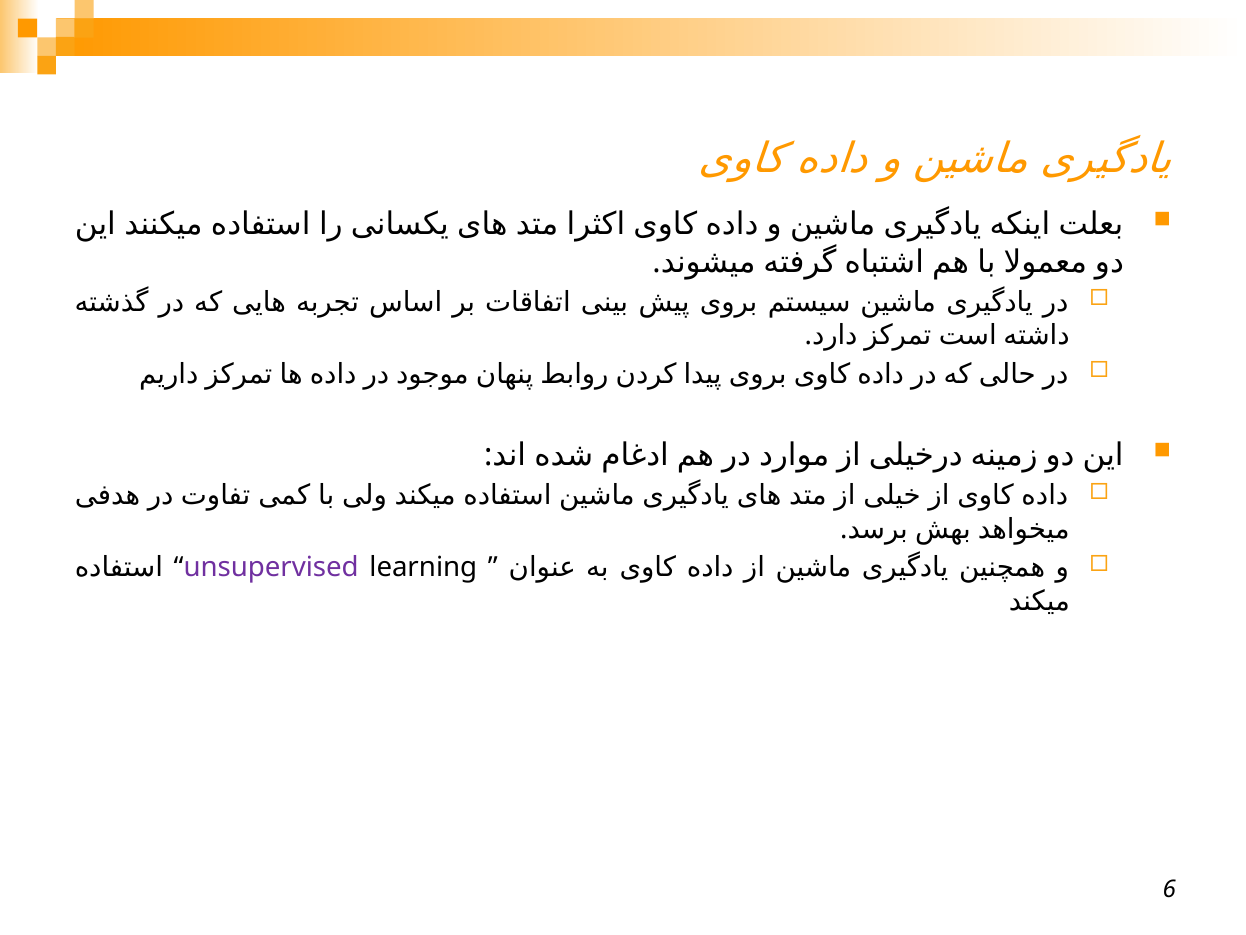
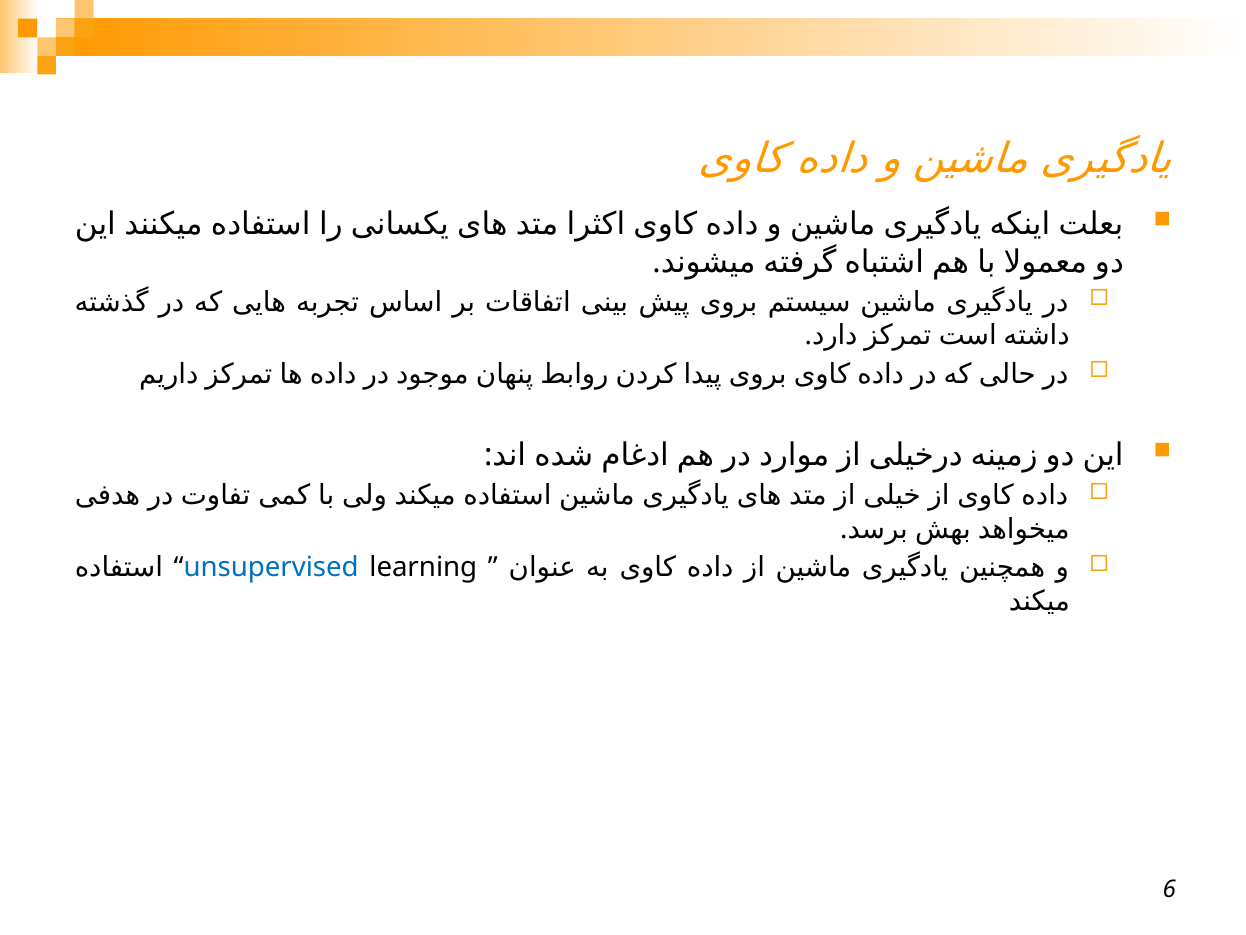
unsupervised colour: purple -> blue (271, 567)
